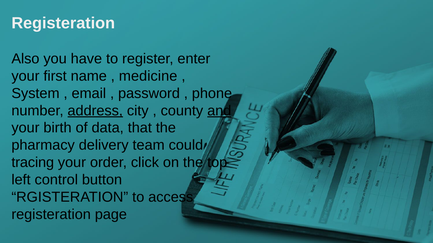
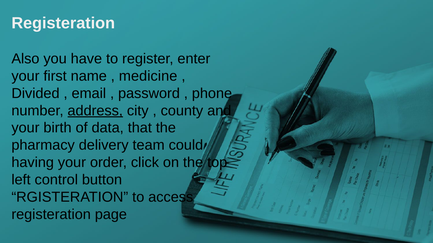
System: System -> Divided (35, 94)
and underline: present -> none (219, 111)
tracing: tracing -> having (33, 163)
